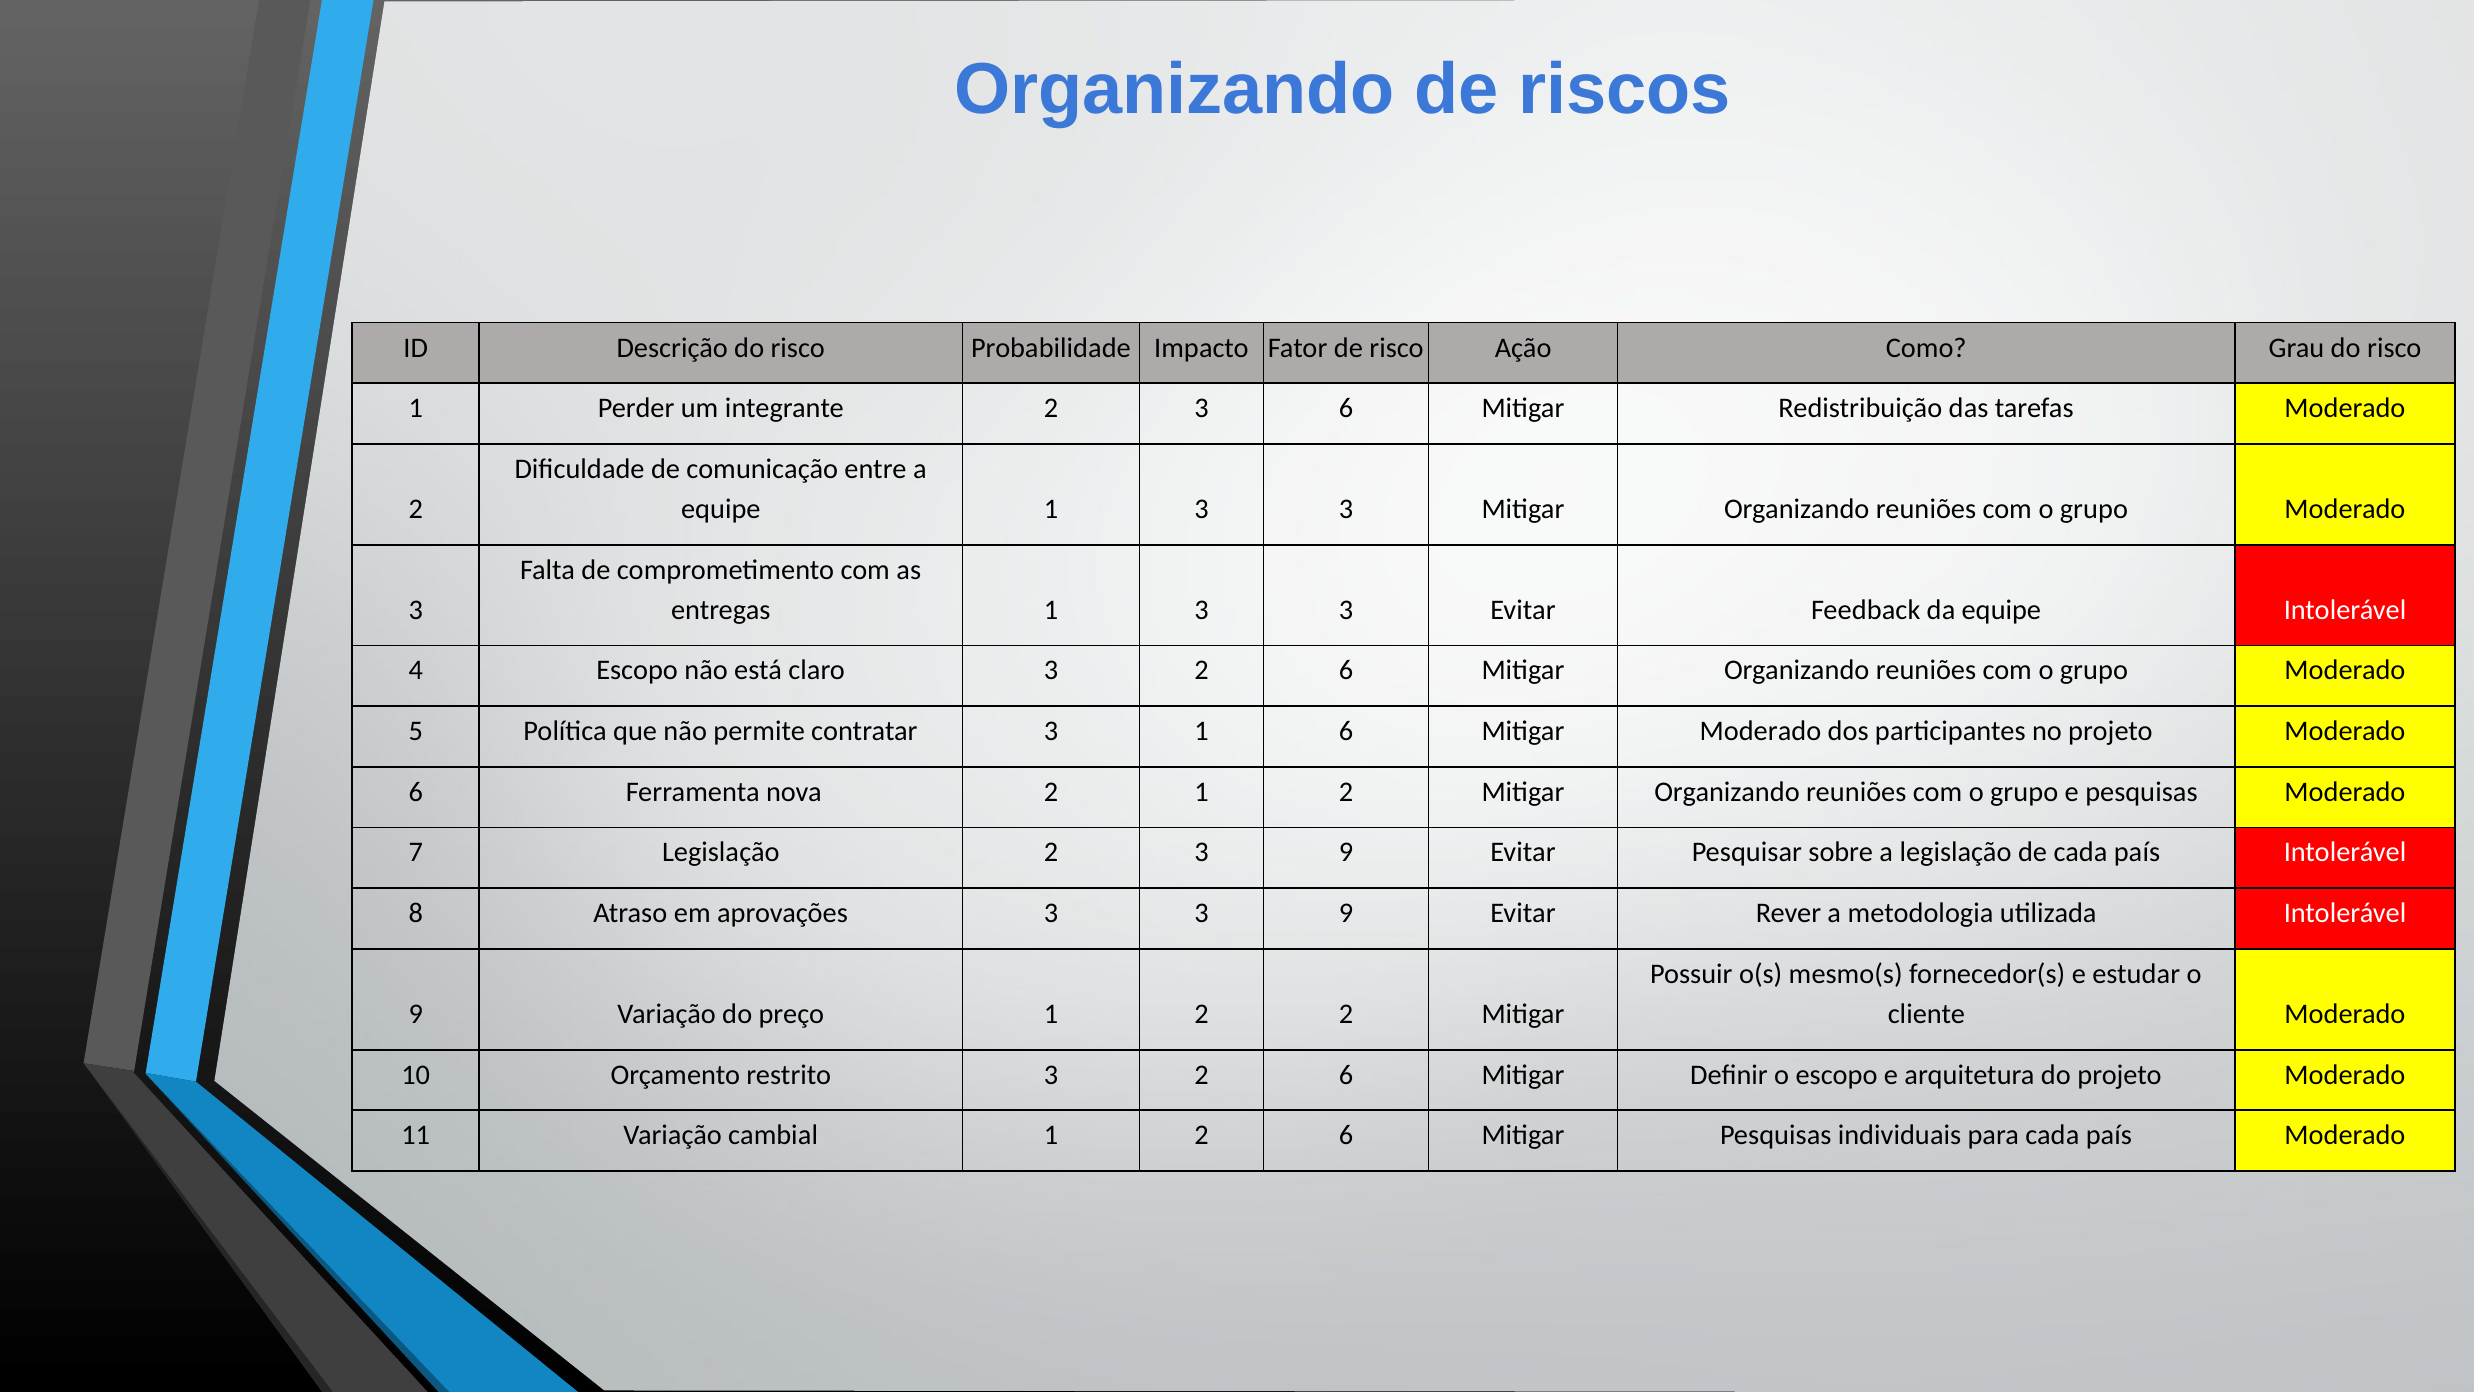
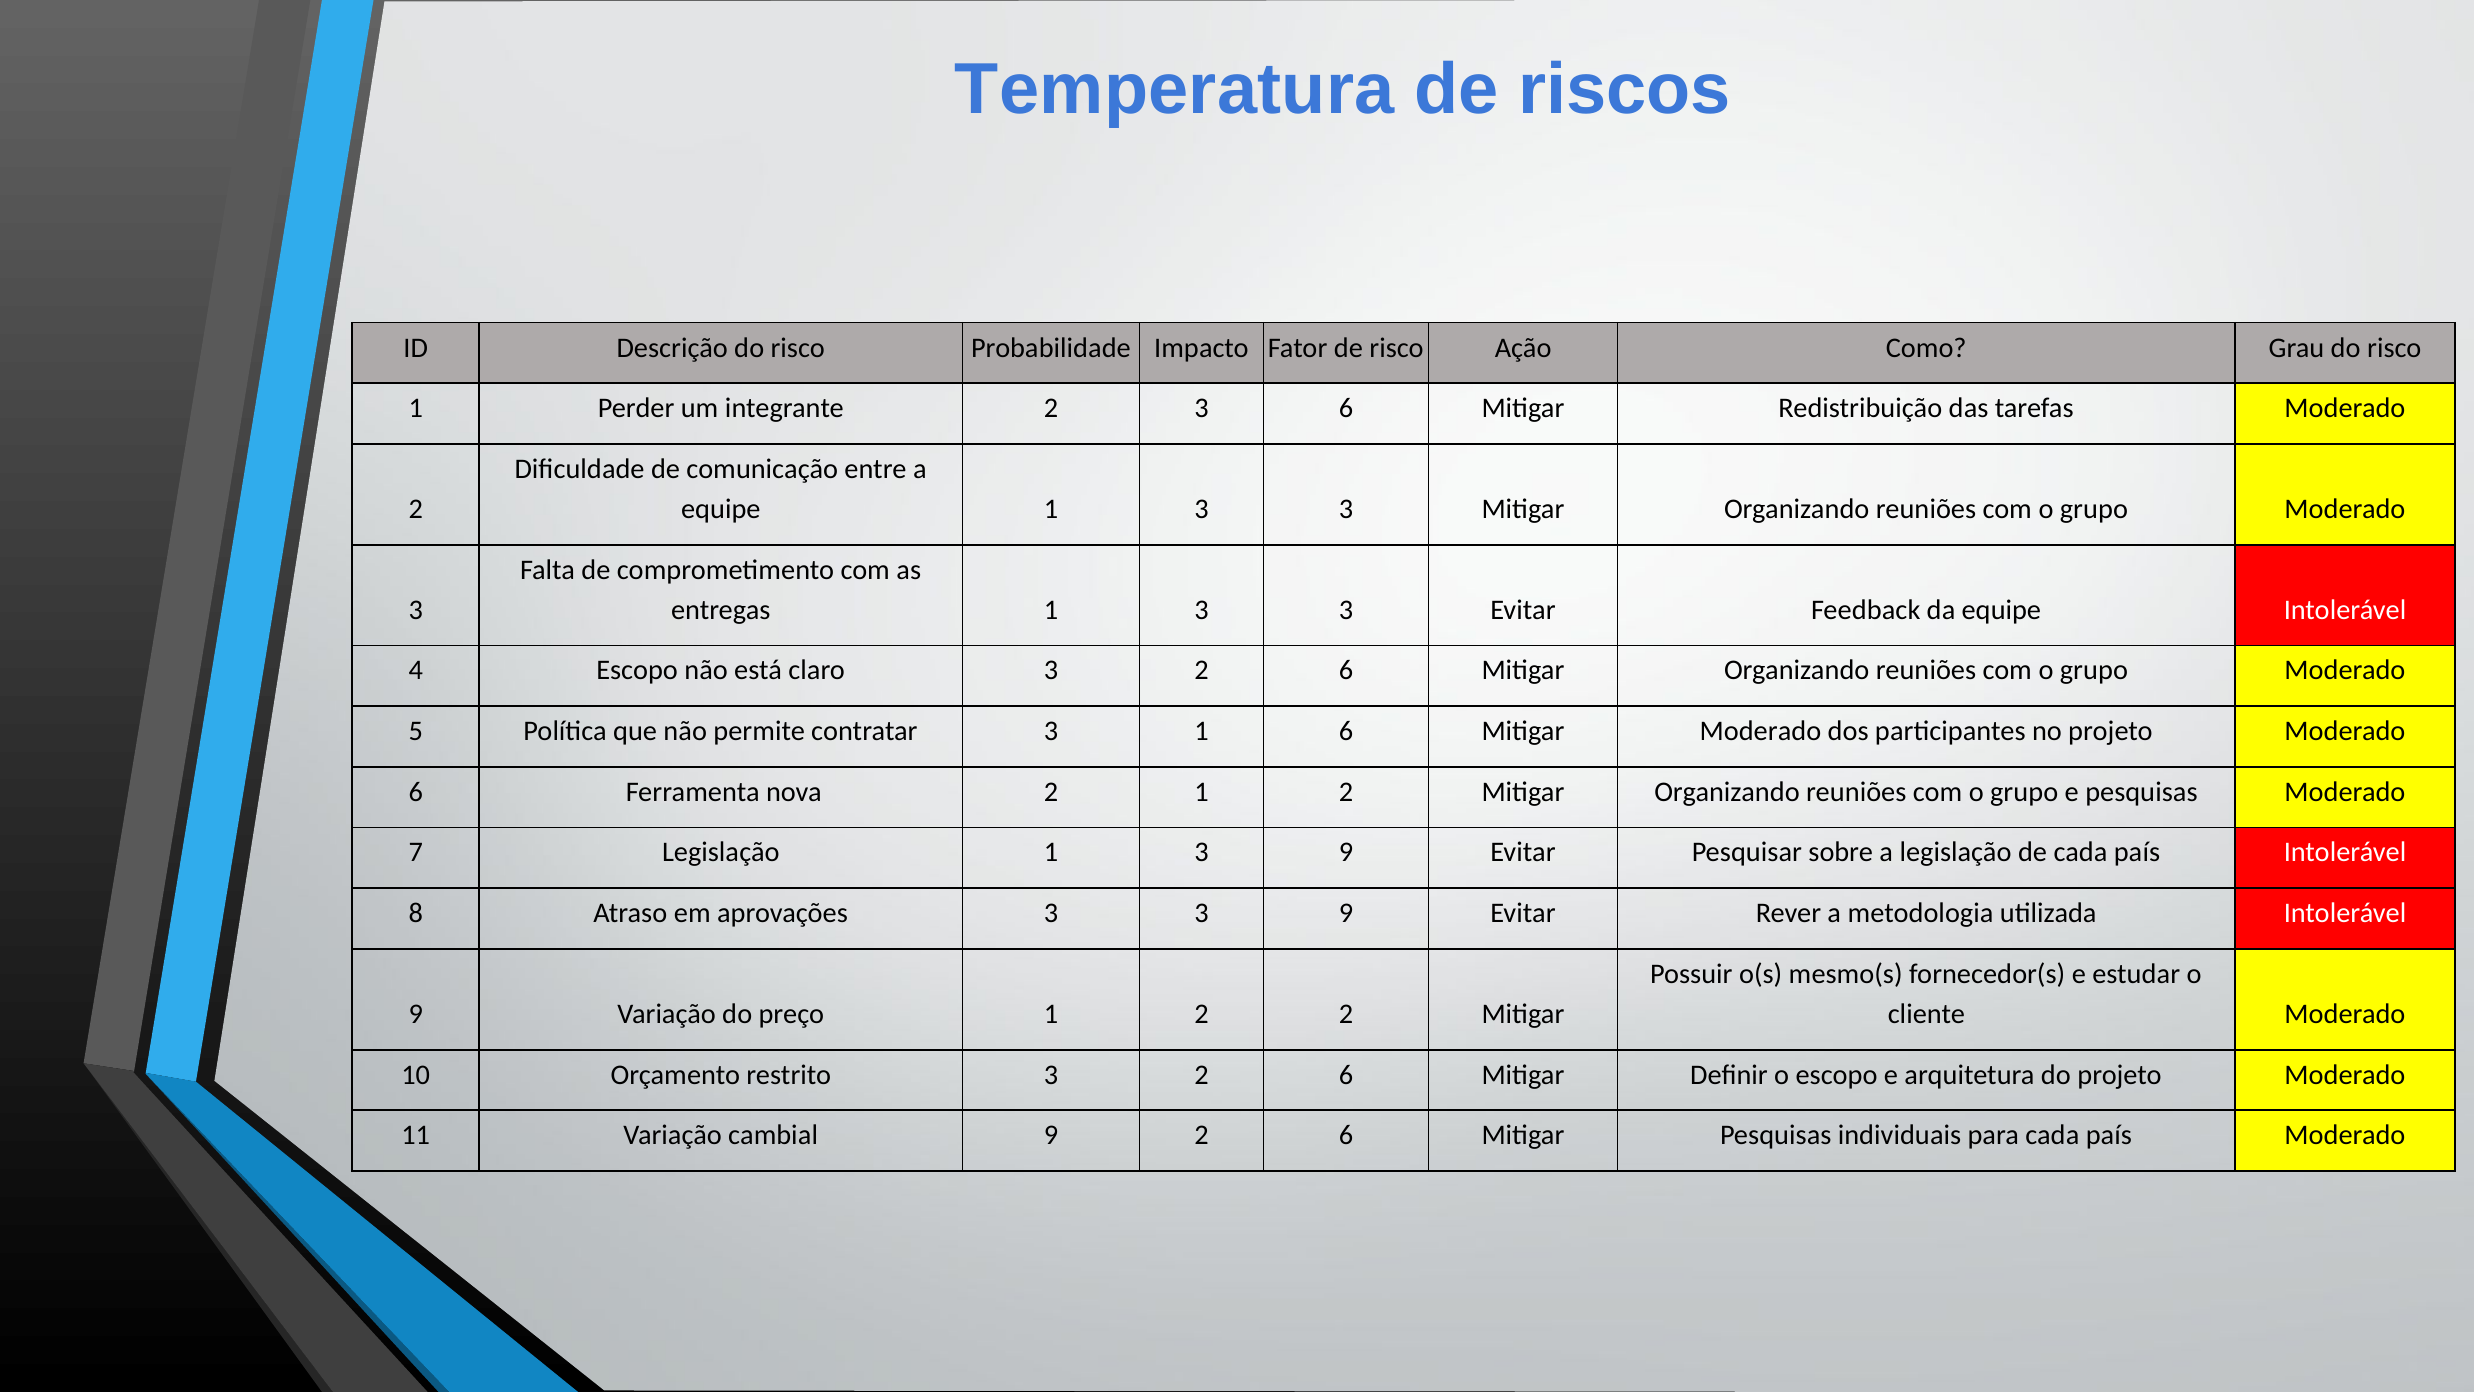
Organizando: Organizando -> Temperatura (1175, 90)
Legislação 2: 2 -> 1 (1051, 852)
cambial 1: 1 -> 9 (1051, 1135)
